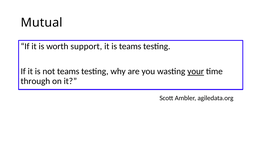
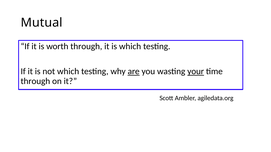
worth support: support -> through (86, 46)
is teams: teams -> which (130, 46)
not teams: teams -> which (68, 72)
are underline: none -> present (134, 72)
